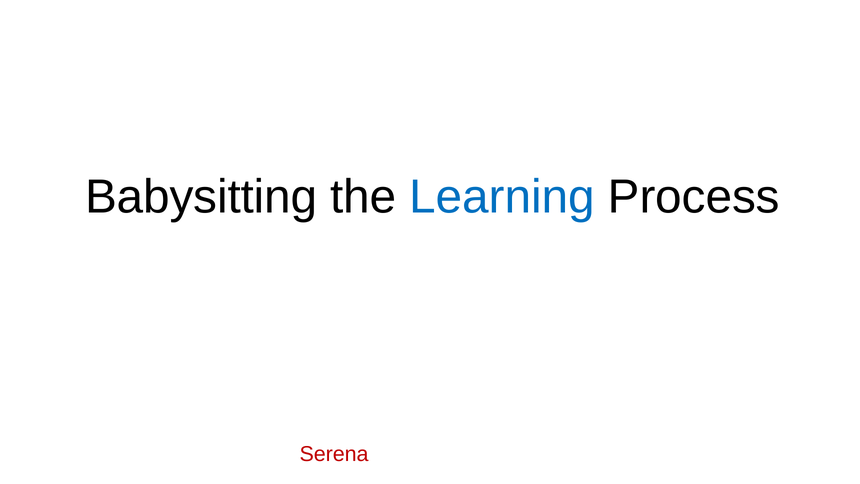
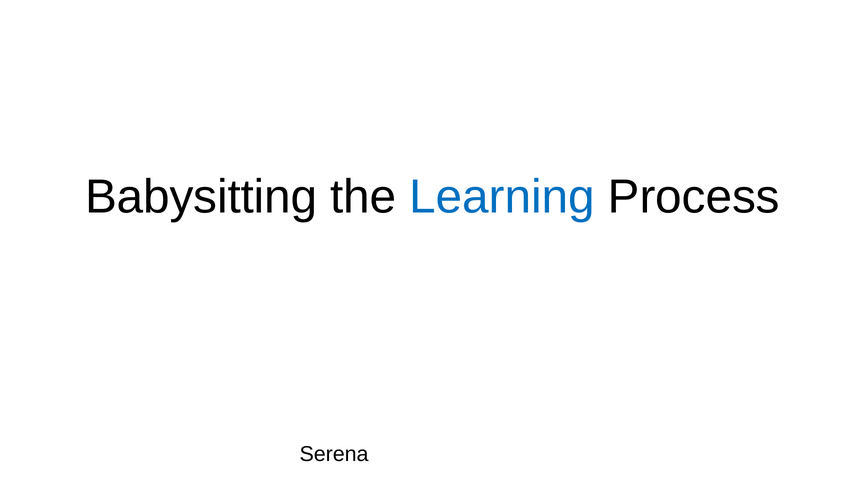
Serena colour: red -> black (334, 454)
